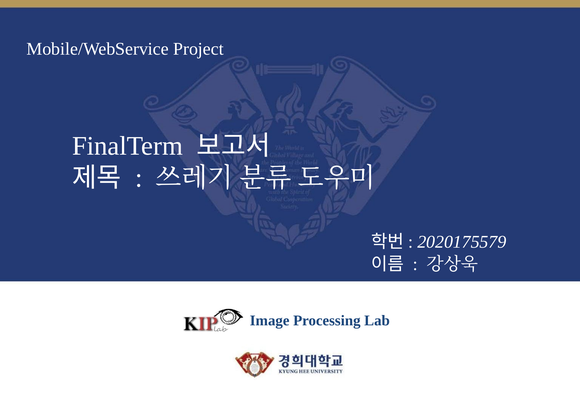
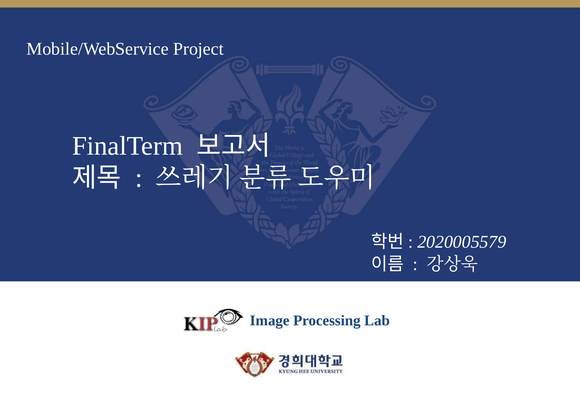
2020175579: 2020175579 -> 2020005579 (462, 242)
